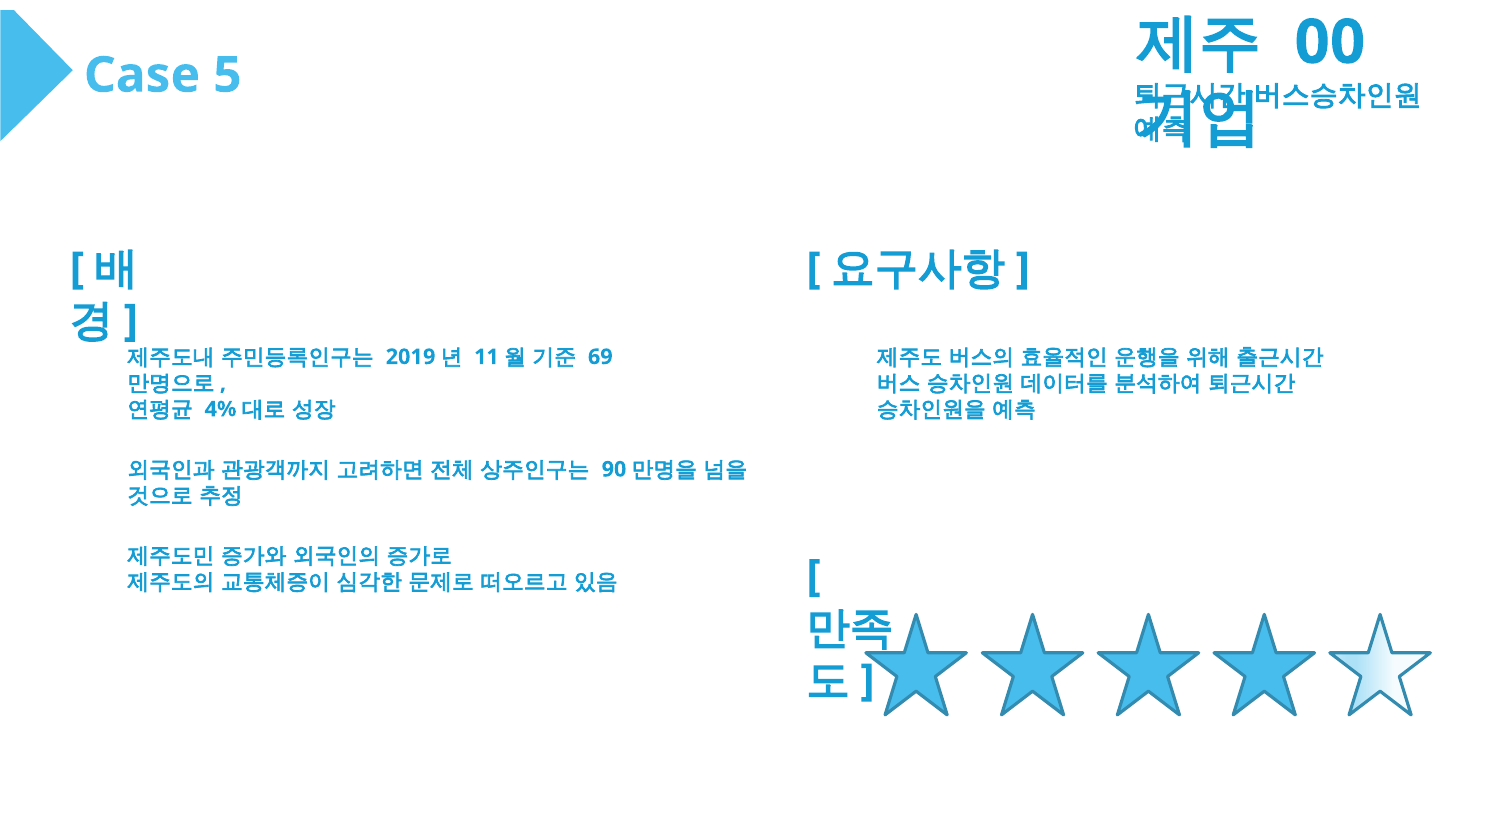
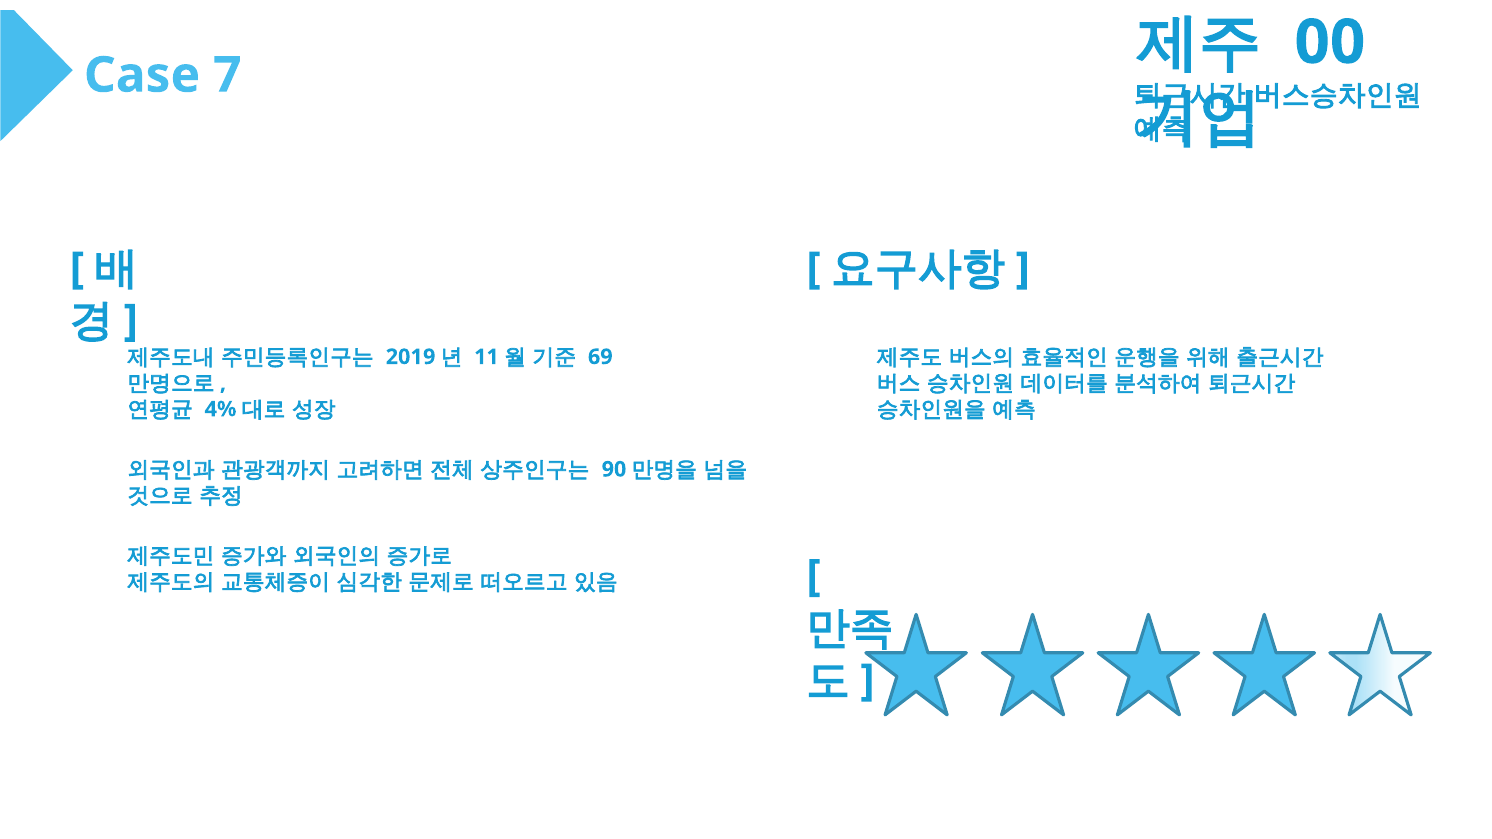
5: 5 -> 7 (227, 75)
